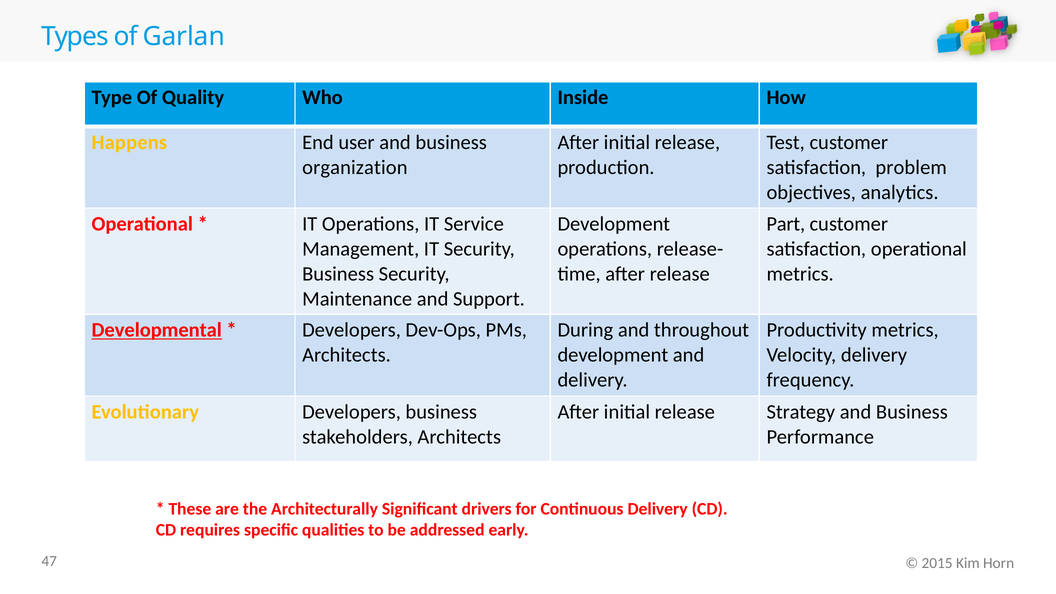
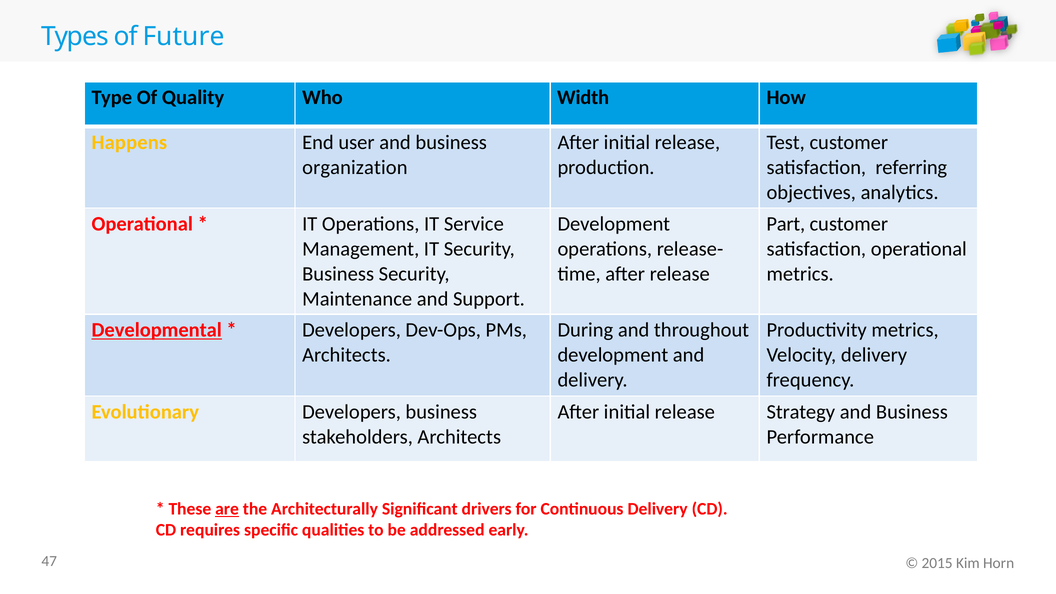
Garlan: Garlan -> Future (184, 36)
Inside: Inside -> Width (583, 98)
problem: problem -> referring (911, 168)
are underline: none -> present (227, 509)
